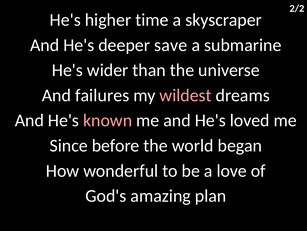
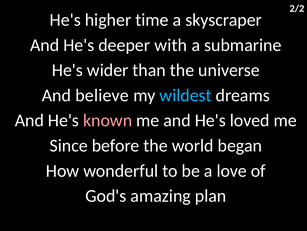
save: save -> with (171, 45)
failures: failures -> believe (102, 95)
wildest colour: pink -> light blue (186, 95)
